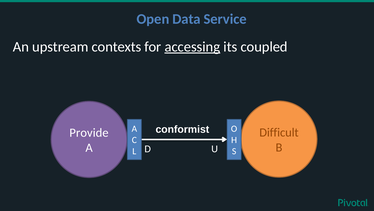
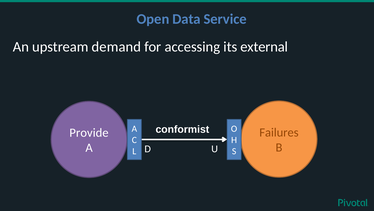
contexts: contexts -> demand (116, 47)
accessing underline: present -> none (192, 47)
coupled: coupled -> external (264, 47)
Difficult: Difficult -> Failures (279, 132)
